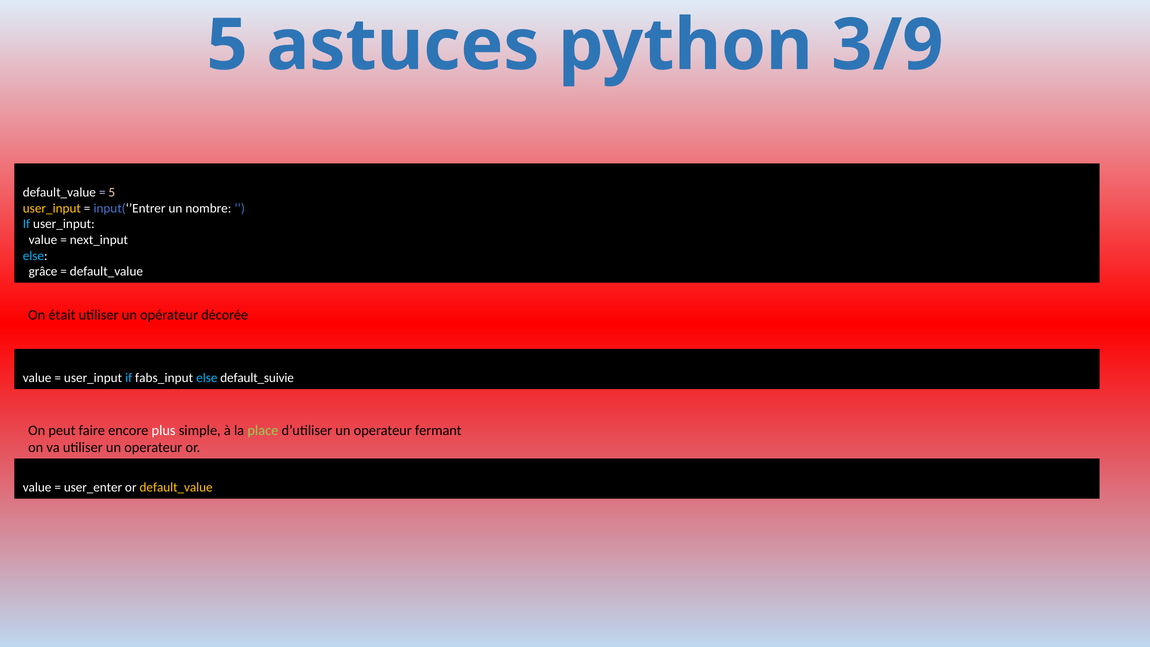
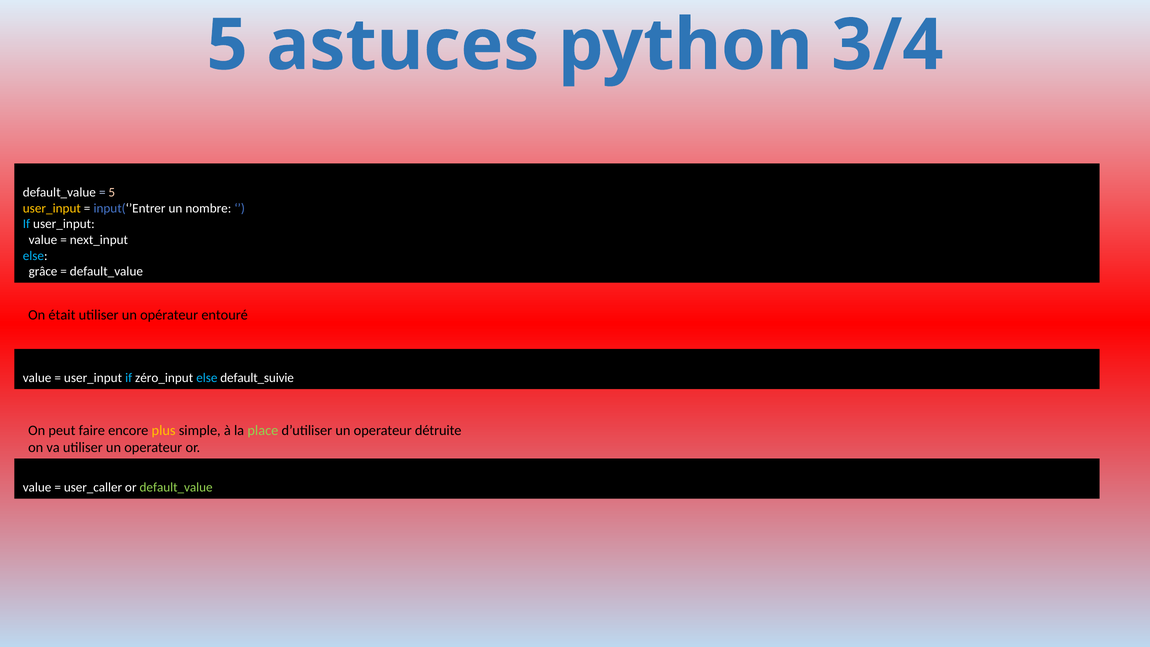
3/9: 3/9 -> 3/4 (887, 45)
décorée: décorée -> entouré (225, 315)
fabs_input: fabs_input -> zéro_input (164, 378)
plus colour: white -> yellow (164, 430)
fermant: fermant -> détruite (438, 430)
user_enter: user_enter -> user_caller (93, 487)
default_value colour: yellow -> light green (176, 487)
